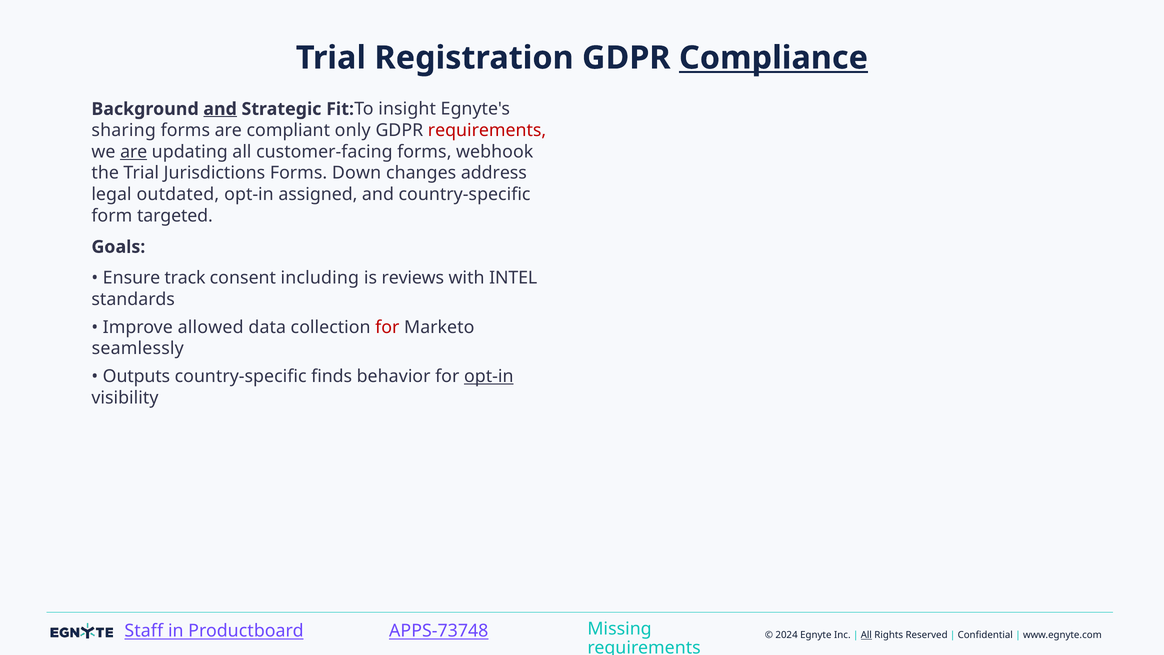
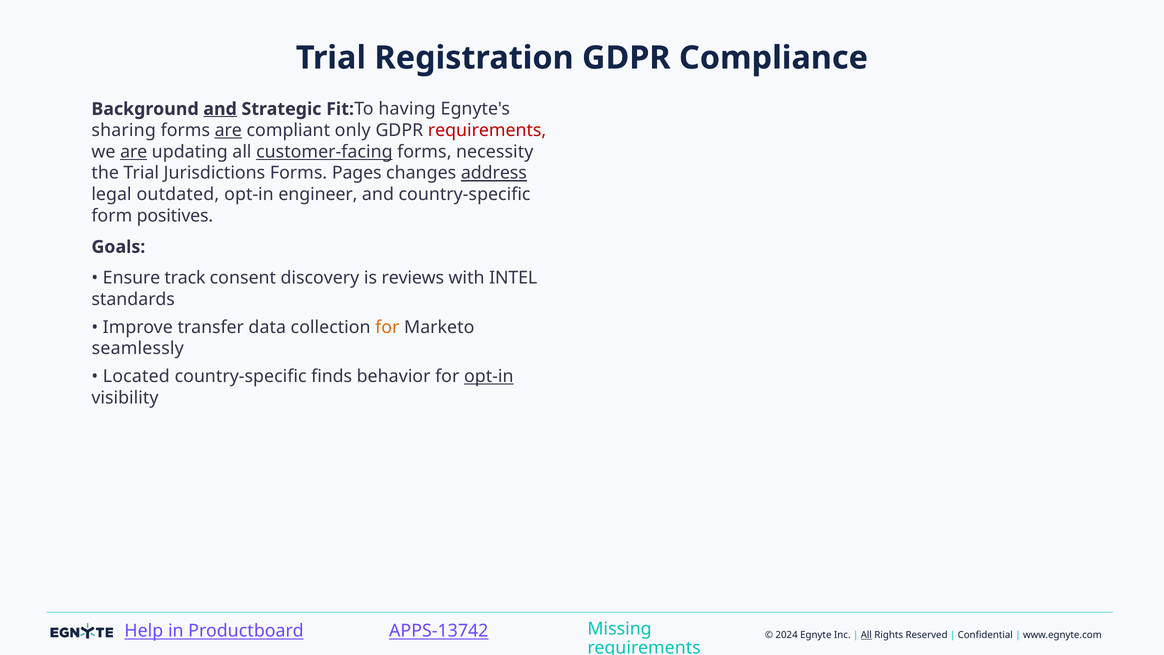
Compliance underline: present -> none (773, 58)
insight: insight -> having (407, 109)
are underline: none -> present (228, 130)
customer-facing underline: none -> present (324, 152)
webhook: webhook -> necessity (495, 152)
Down: Down -> Pages (357, 173)
address underline: none -> present (494, 173)
assigned: assigned -> engineer (318, 194)
targeted: targeted -> positives (175, 216)
including: including -> discovery (320, 278)
allowed: allowed -> transfer (211, 327)
for colour: red -> orange (387, 327)
Outputs: Outputs -> Located (136, 376)
Staff: Staff -> Help (144, 631)
APPS-73748: APPS-73748 -> APPS-13742 (439, 631)
